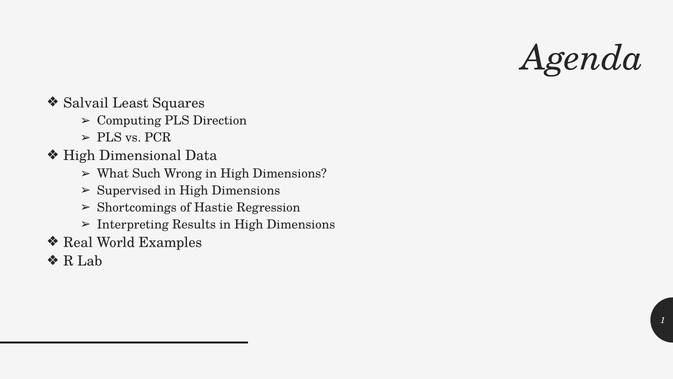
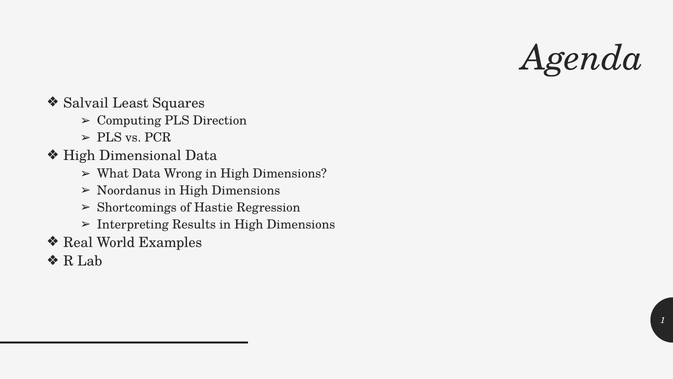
What Such: Such -> Data (146, 173)
Supervised: Supervised -> Noordanus (129, 190)
